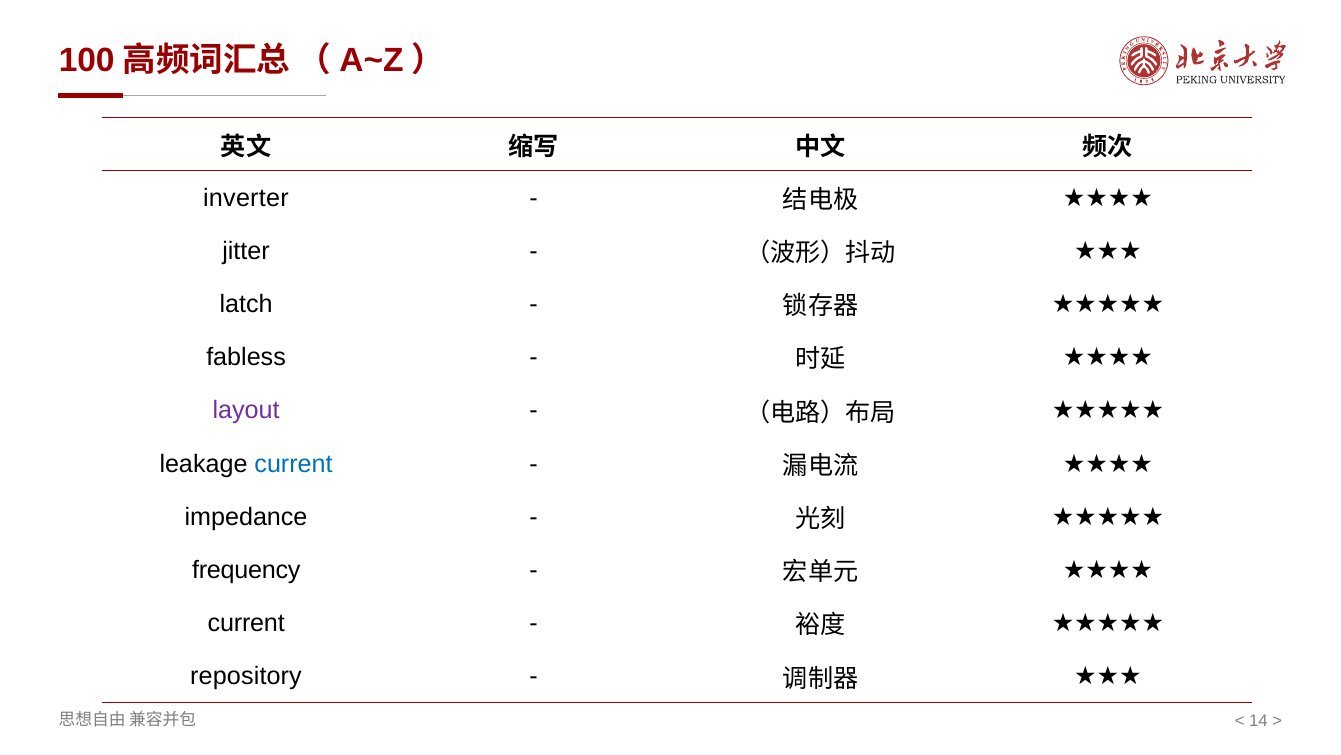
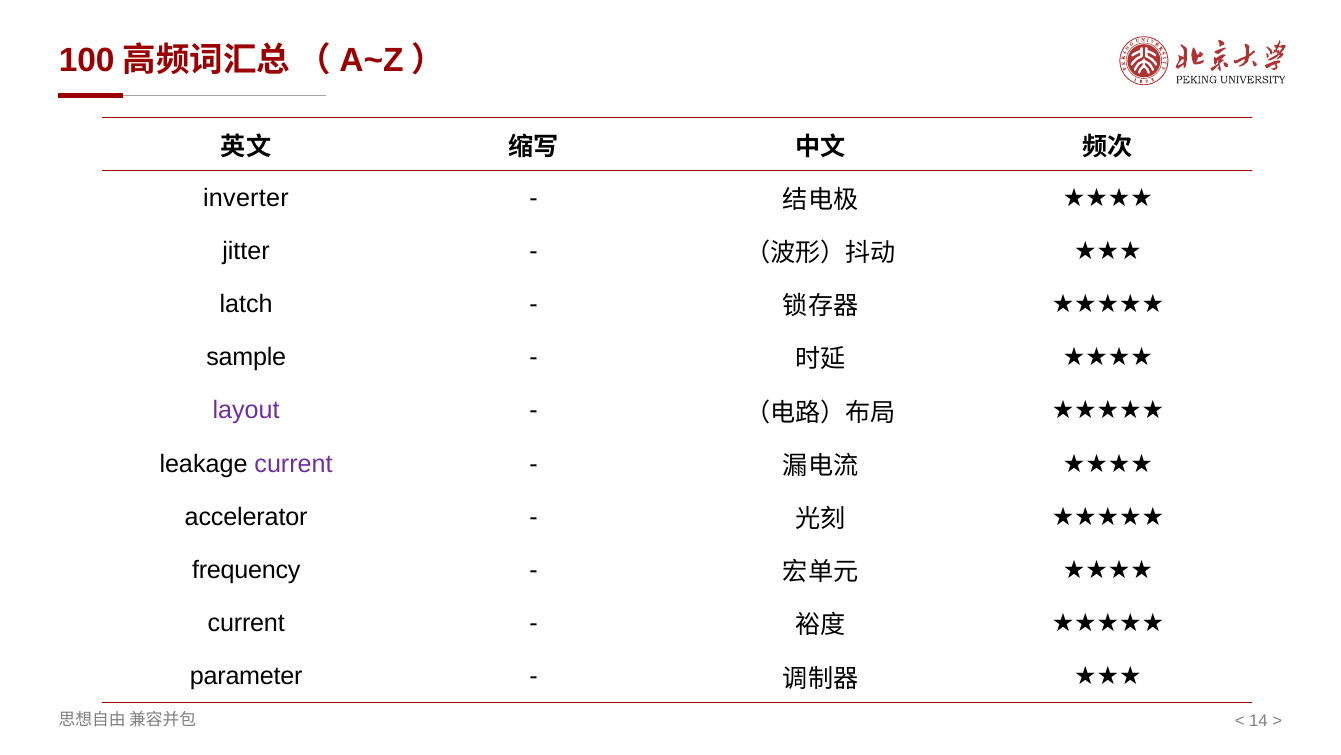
fabless: fabless -> sample (246, 357)
current colour: blue -> purple (294, 463)
impedance: impedance -> accelerator (246, 516)
repository: repository -> parameter (246, 676)
